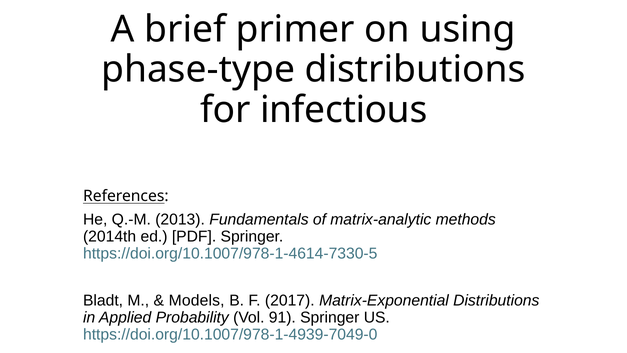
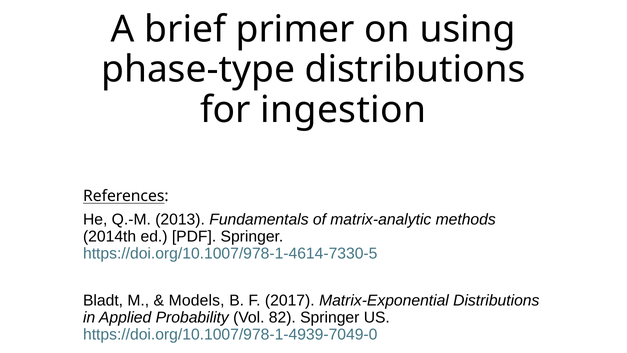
infectious: infectious -> ingestion (343, 110)
91: 91 -> 82 (282, 317)
